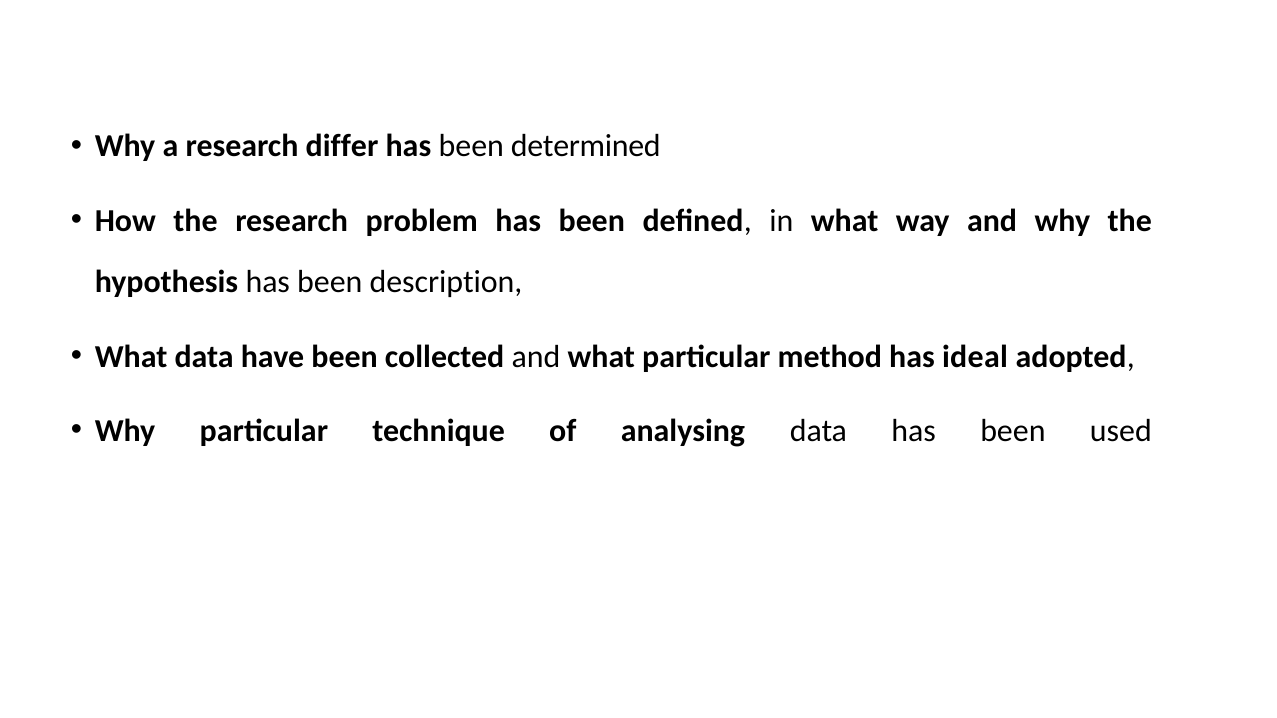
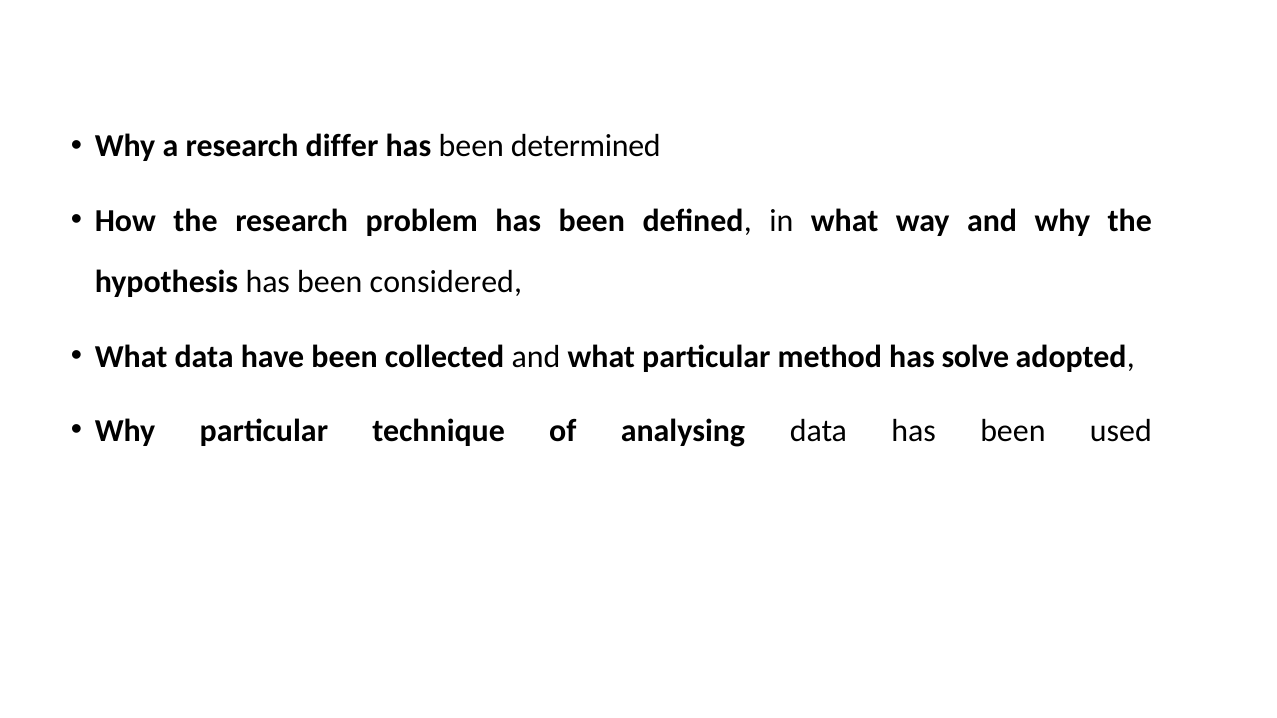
description: description -> considered (446, 282)
ideal: ideal -> solve (975, 357)
